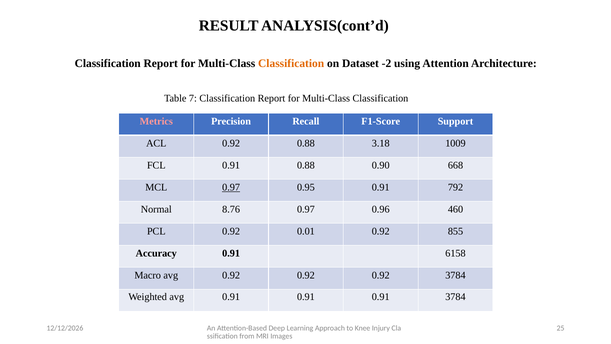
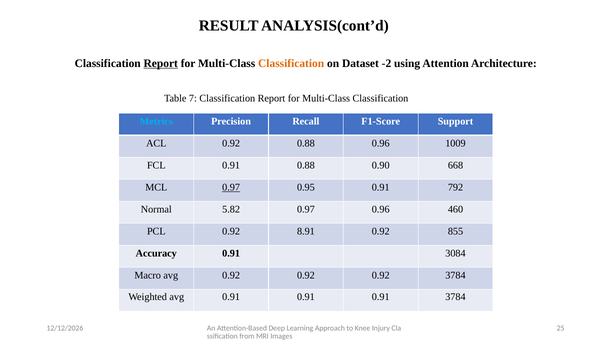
Report underline: none -> present (161, 63)
Metrics colour: pink -> light blue (156, 121)
0.88 3.18: 3.18 -> 0.96 (381, 143)
8.76: 8.76 -> 5.82 (231, 209)
0.01: 0.01 -> 8.91 (306, 231)
6158: 6158 -> 3084 (455, 253)
